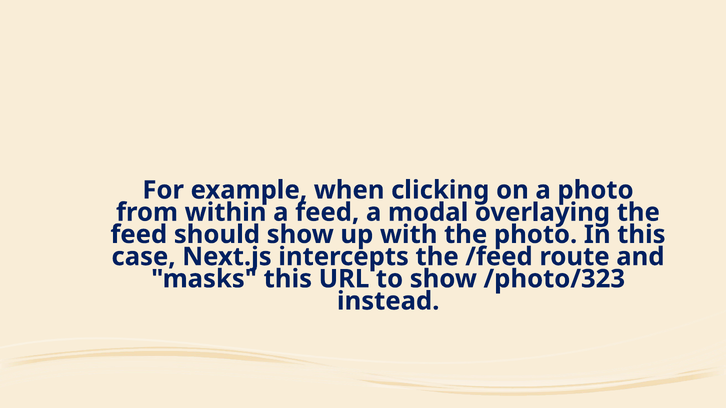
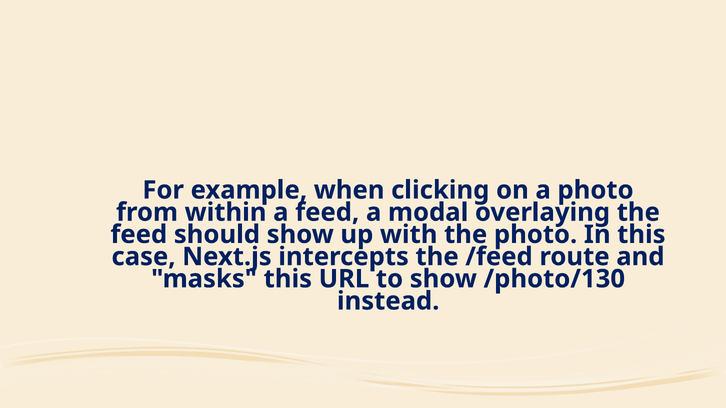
/photo/323: /photo/323 -> /photo/130 (554, 279)
